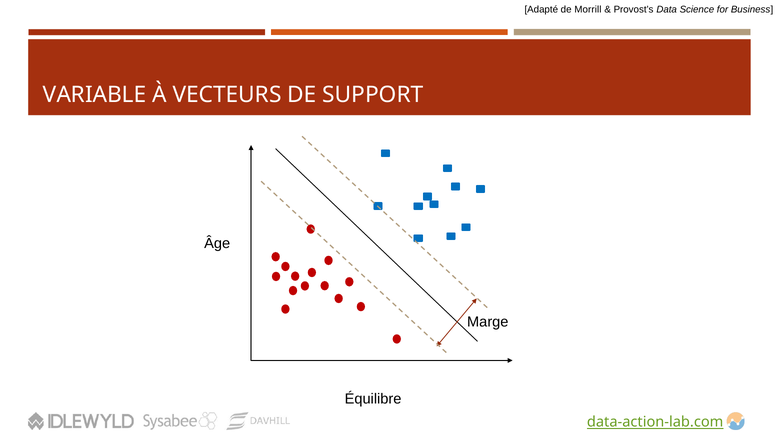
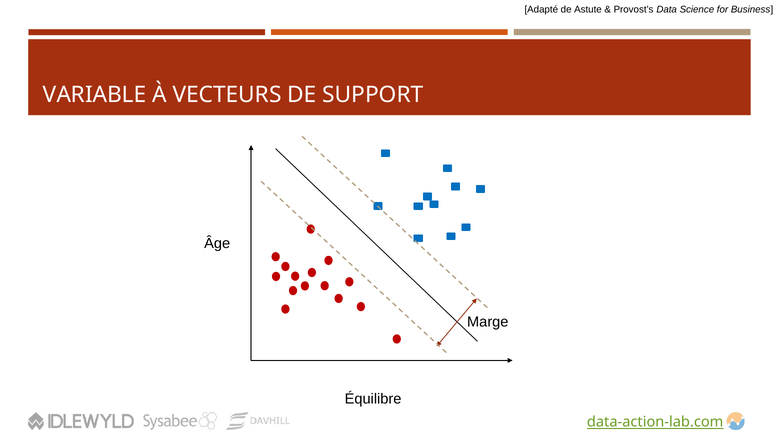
Morrill: Morrill -> Astute (588, 9)
